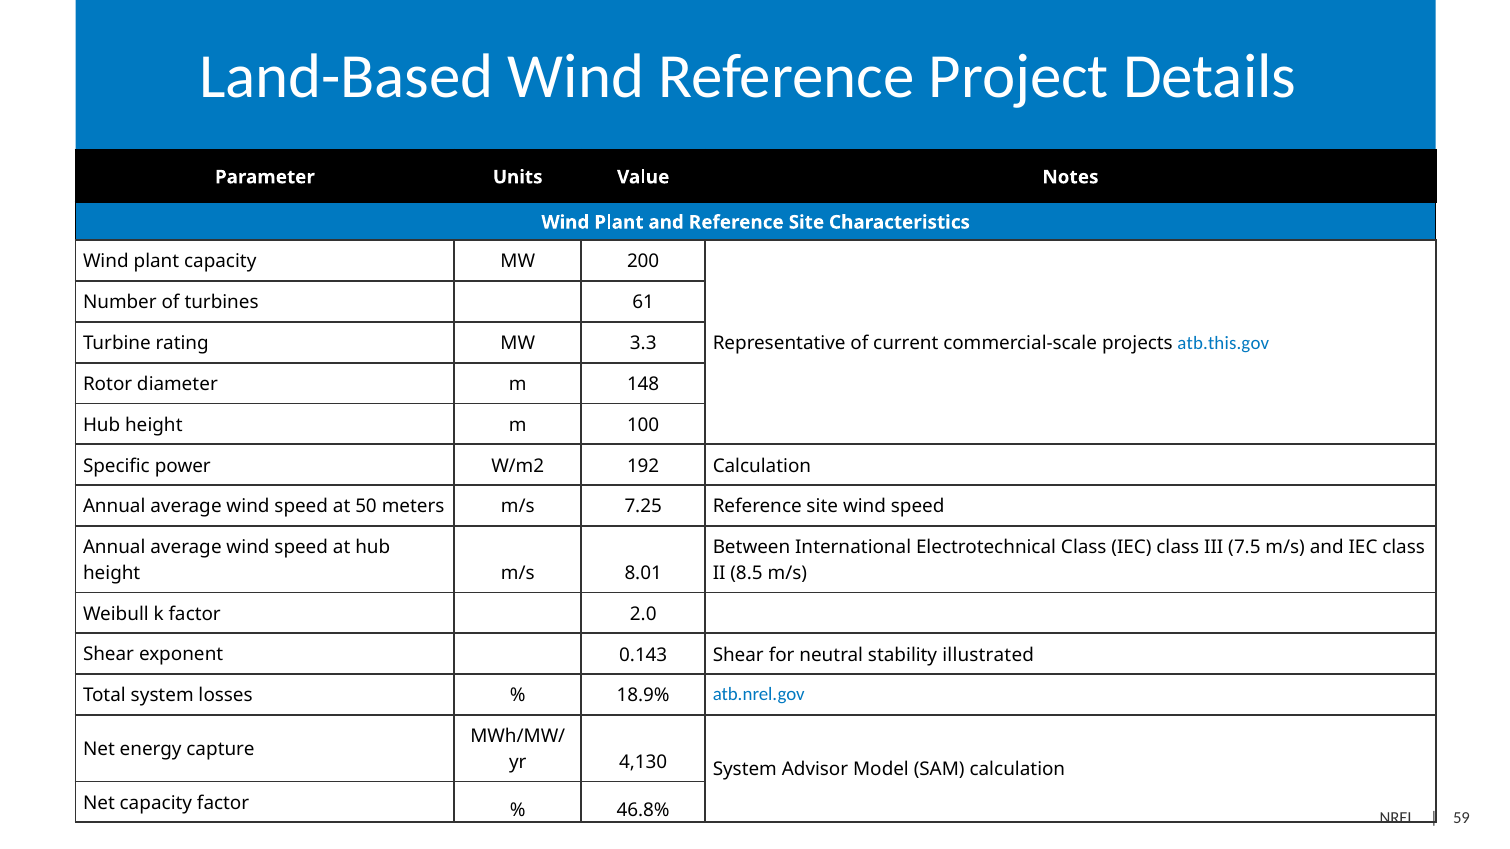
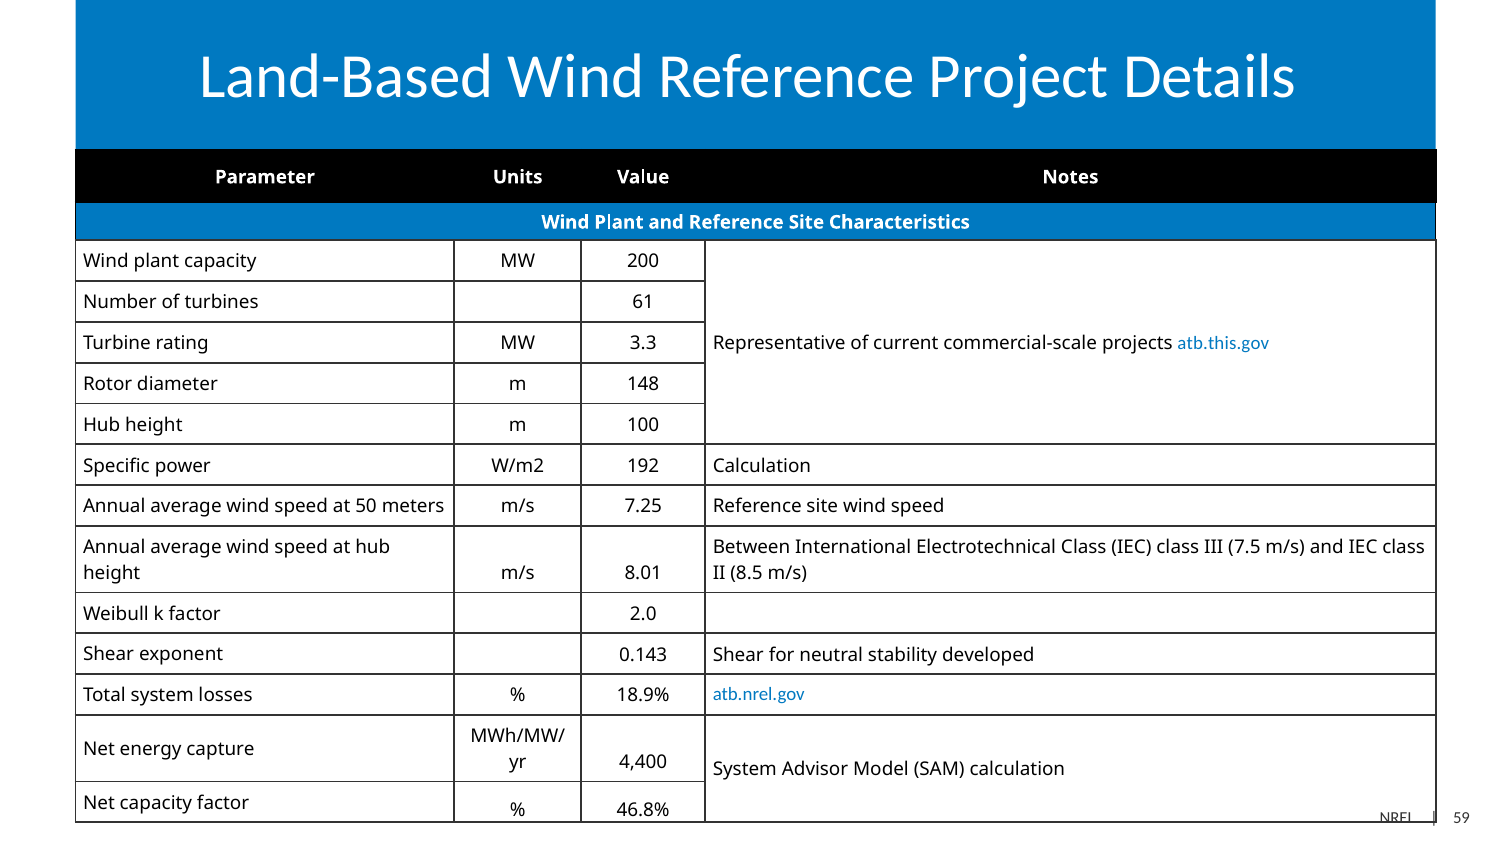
illustrated: illustrated -> developed (988, 655)
4,130: 4,130 -> 4,400 (643, 762)
